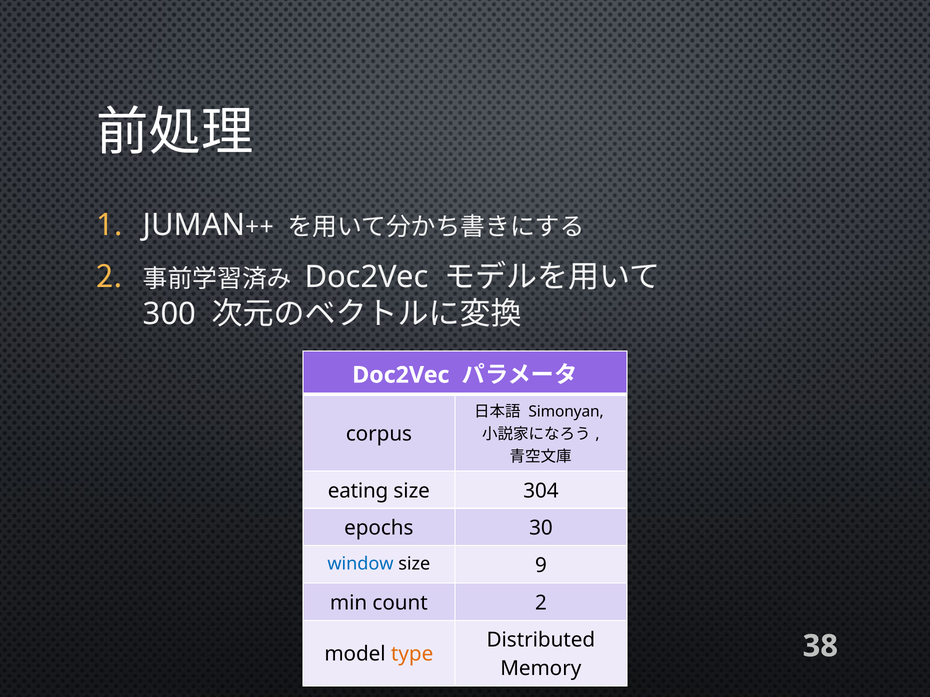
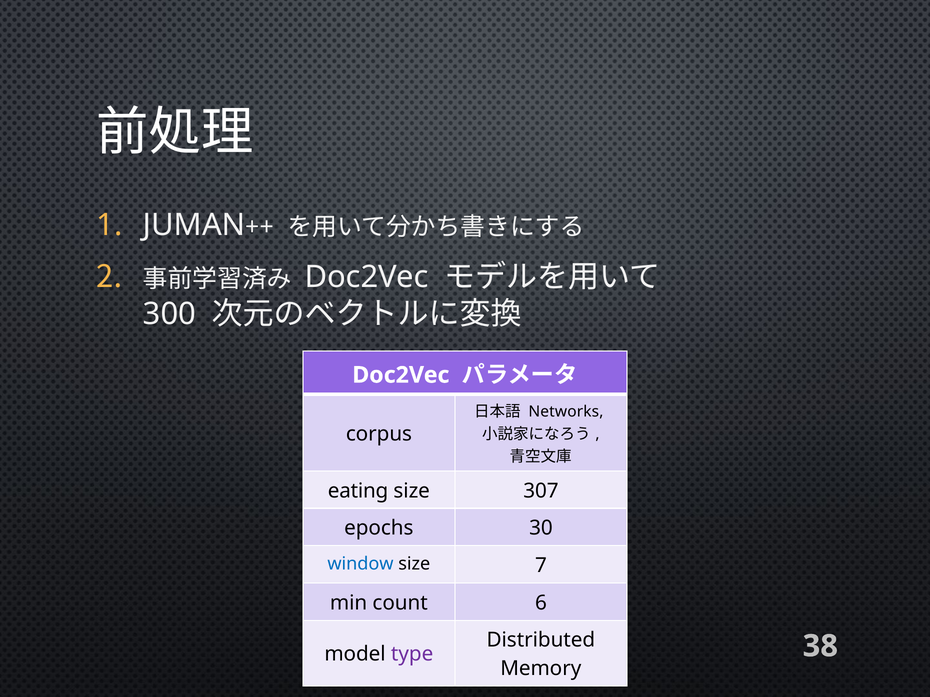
Simonyan: Simonyan -> Networks (566, 412)
304: 304 -> 307 (541, 491)
9: 9 -> 7 (541, 566)
count 2: 2 -> 6 (541, 603)
type colour: orange -> purple (412, 655)
